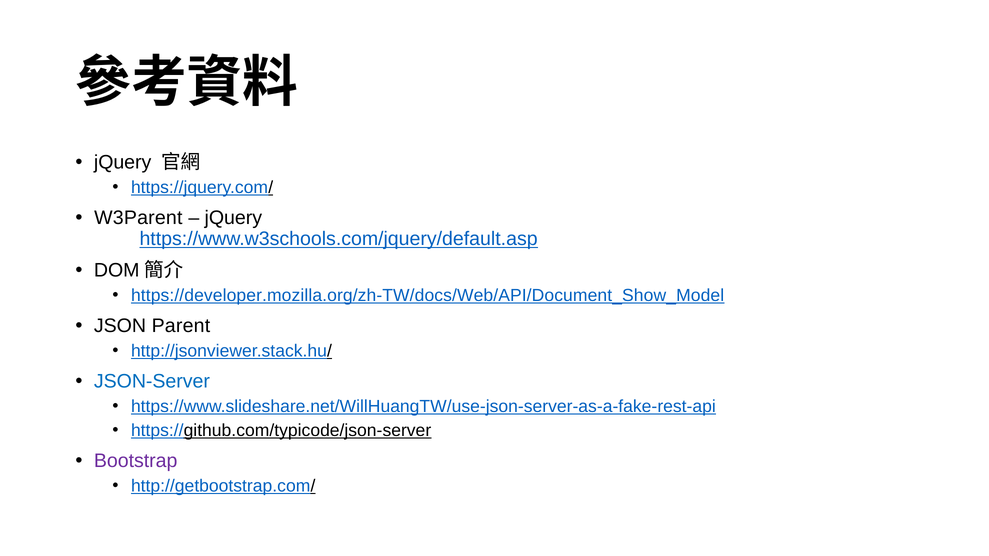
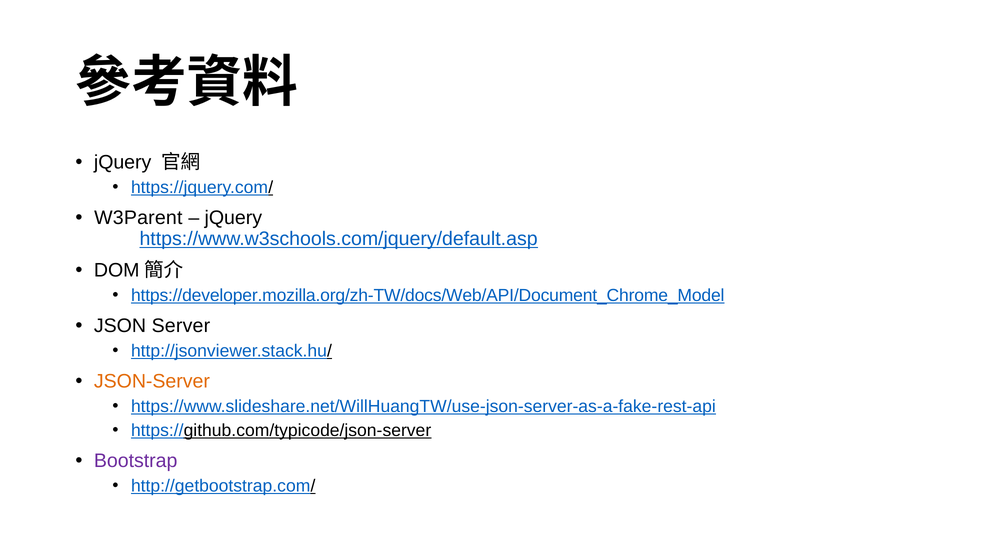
https://developer.mozilla.org/zh-TW/docs/Web/API/Document_Show_Model: https://developer.mozilla.org/zh-TW/docs/Web/API/Document_Show_Model -> https://developer.mozilla.org/zh-TW/docs/Web/API/Document_Chrome_Model (428, 296)
Parent: Parent -> Server (181, 326)
JSON-Server colour: blue -> orange (152, 381)
